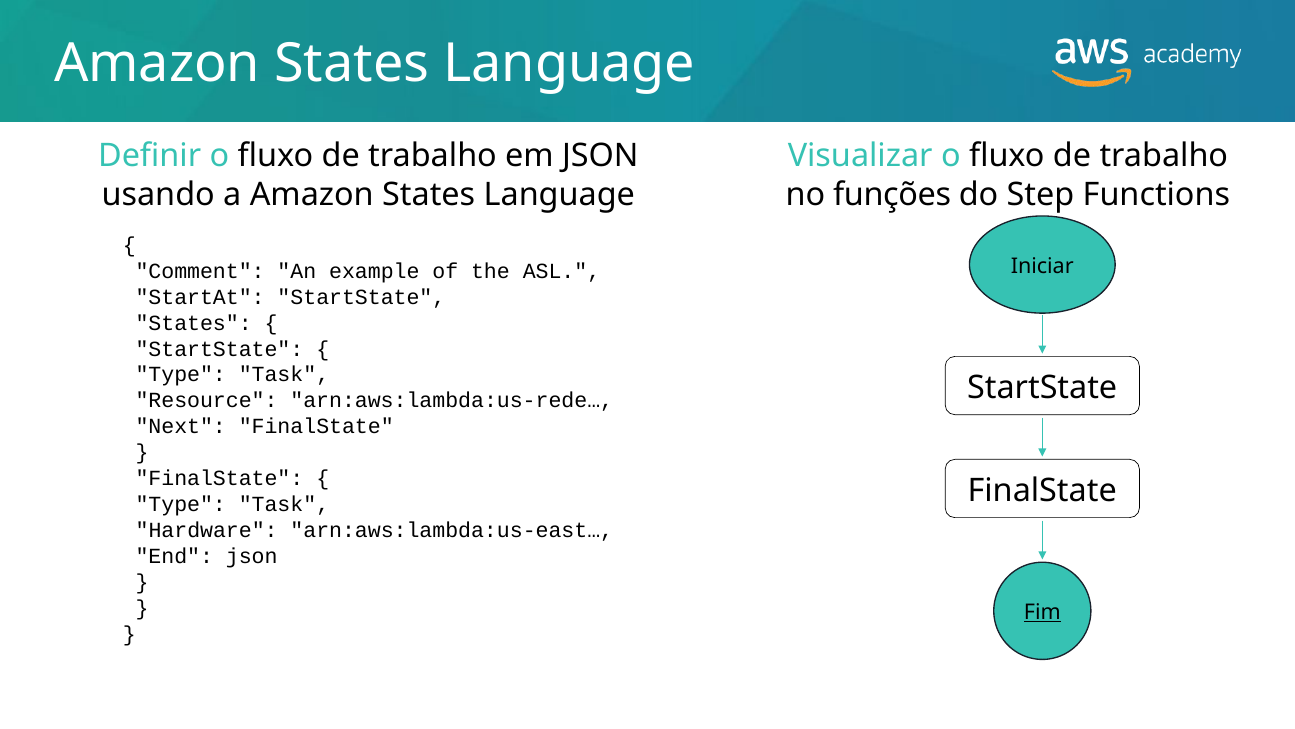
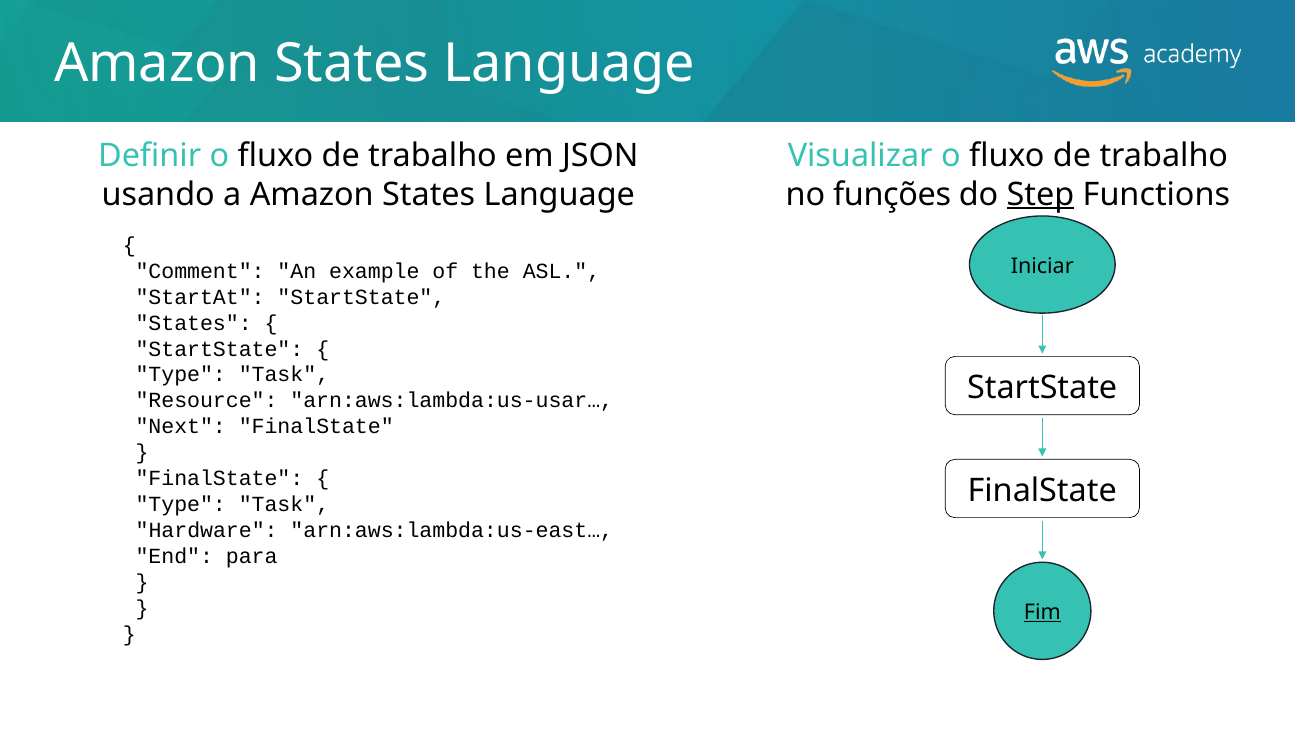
Step underline: none -> present (1041, 194)
arn:aws:lambda:us-rede…: arn:aws:lambda:us-rede… -> arn:aws:lambda:us-usar… (452, 400)
End json: json -> para (252, 556)
